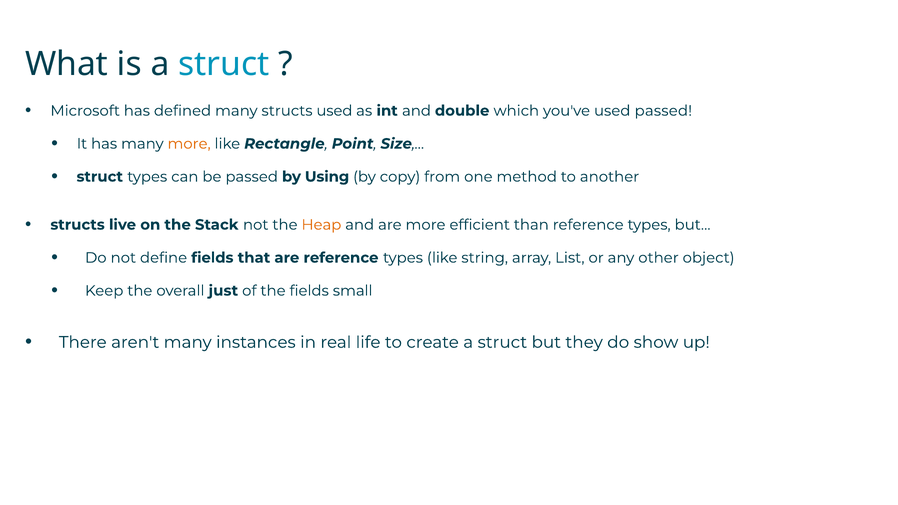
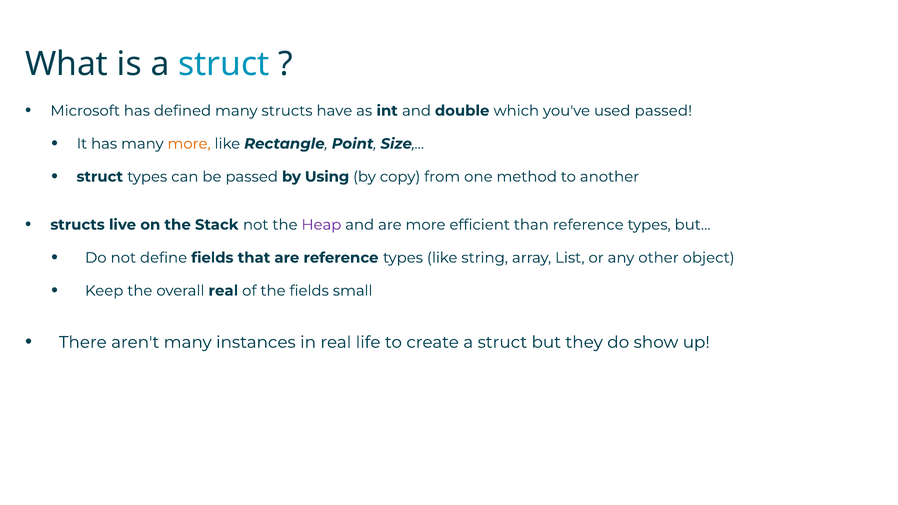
structs used: used -> have (334, 111)
Heap colour: orange -> purple (321, 225)
overall just: just -> real (223, 291)
